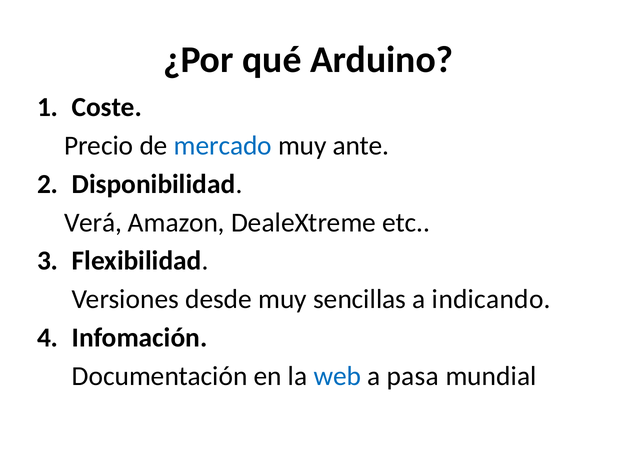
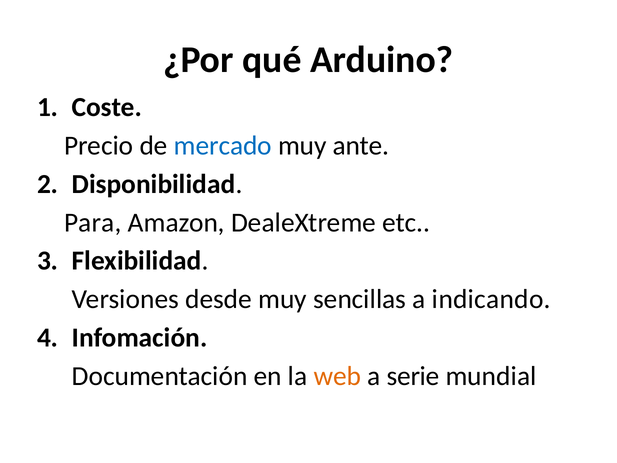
Verá: Verá -> Para (93, 222)
web colour: blue -> orange (337, 376)
pasa: pasa -> serie (413, 376)
